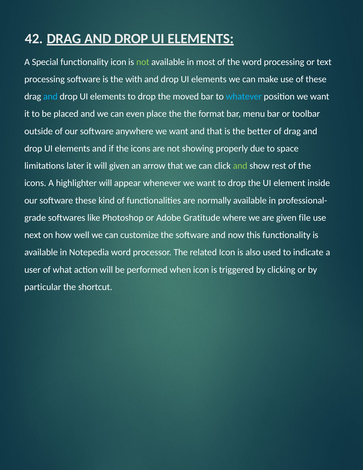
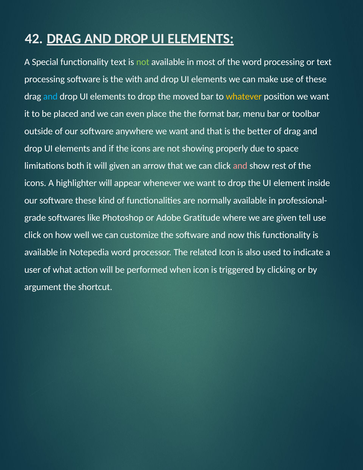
functionality icon: icon -> text (118, 62)
whatever colour: light blue -> yellow (244, 97)
later: later -> both (75, 166)
and colour: light green -> pink (240, 166)
file: file -> tell (305, 218)
next: next -> click (33, 235)
particular: particular -> argument (43, 287)
